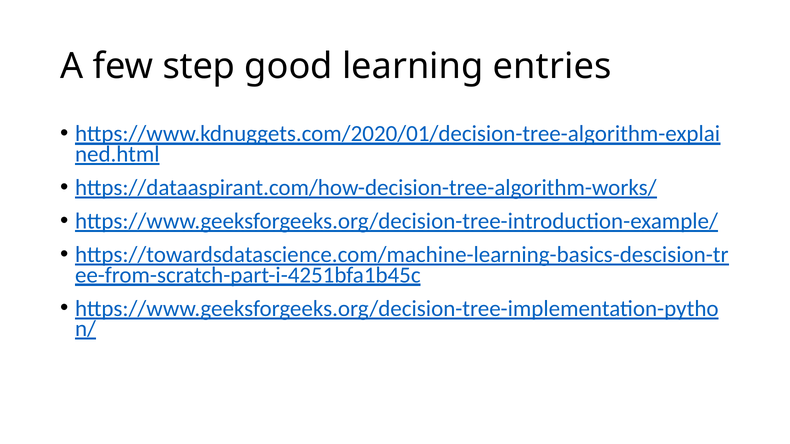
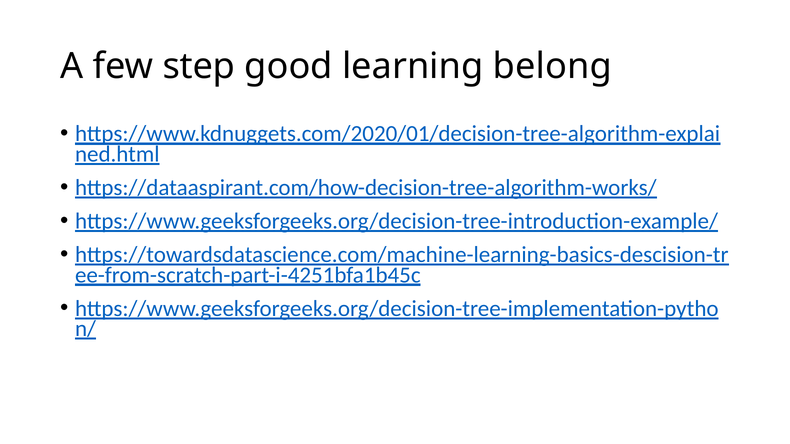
entries: entries -> belong (552, 66)
